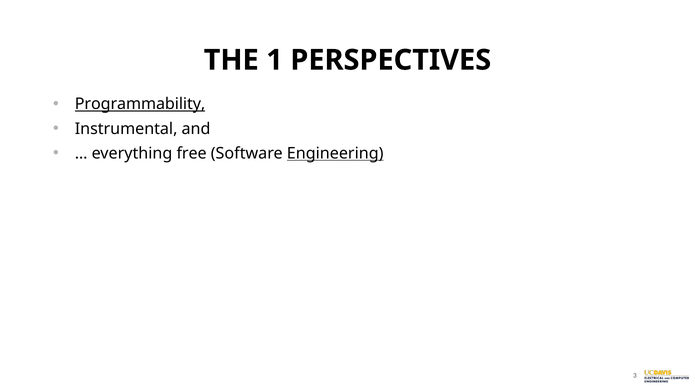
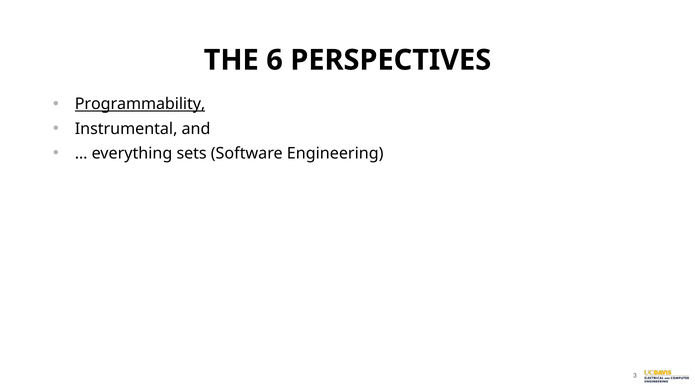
1: 1 -> 6 (275, 60)
free: free -> sets (192, 153)
Engineering underline: present -> none (335, 153)
